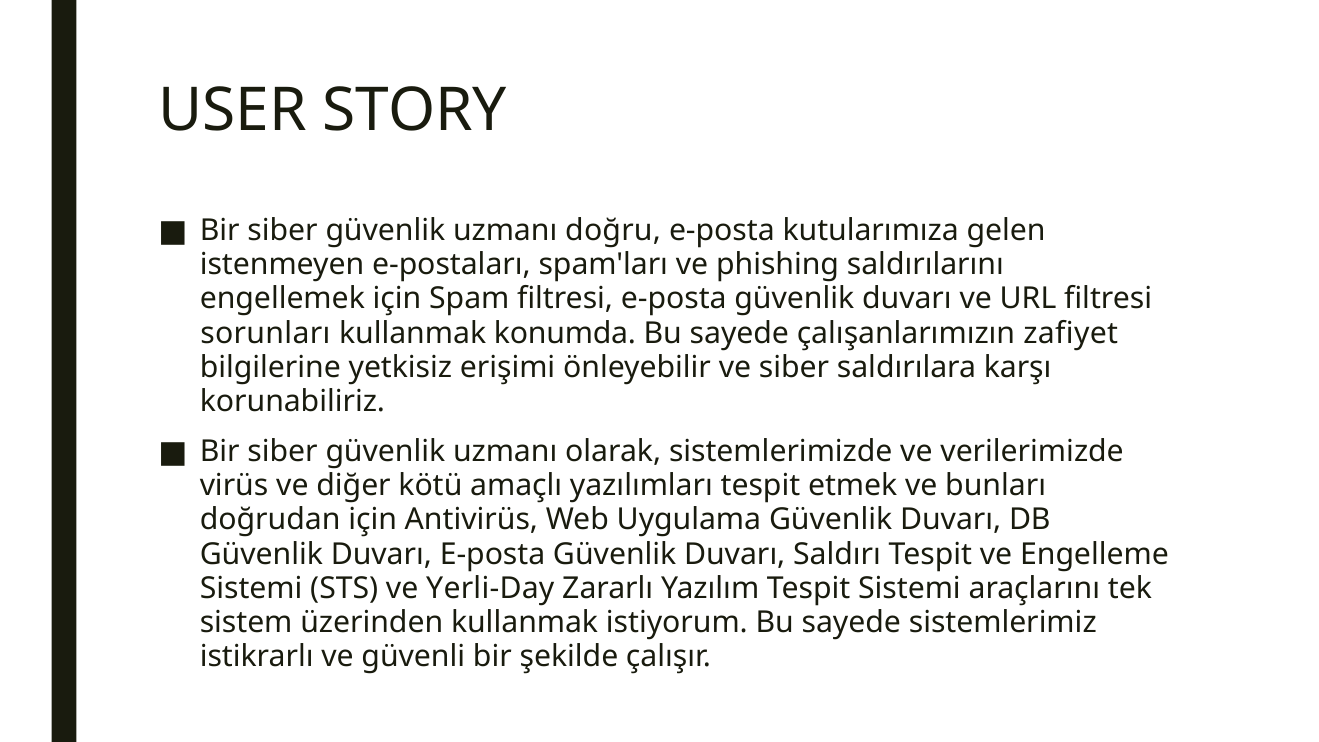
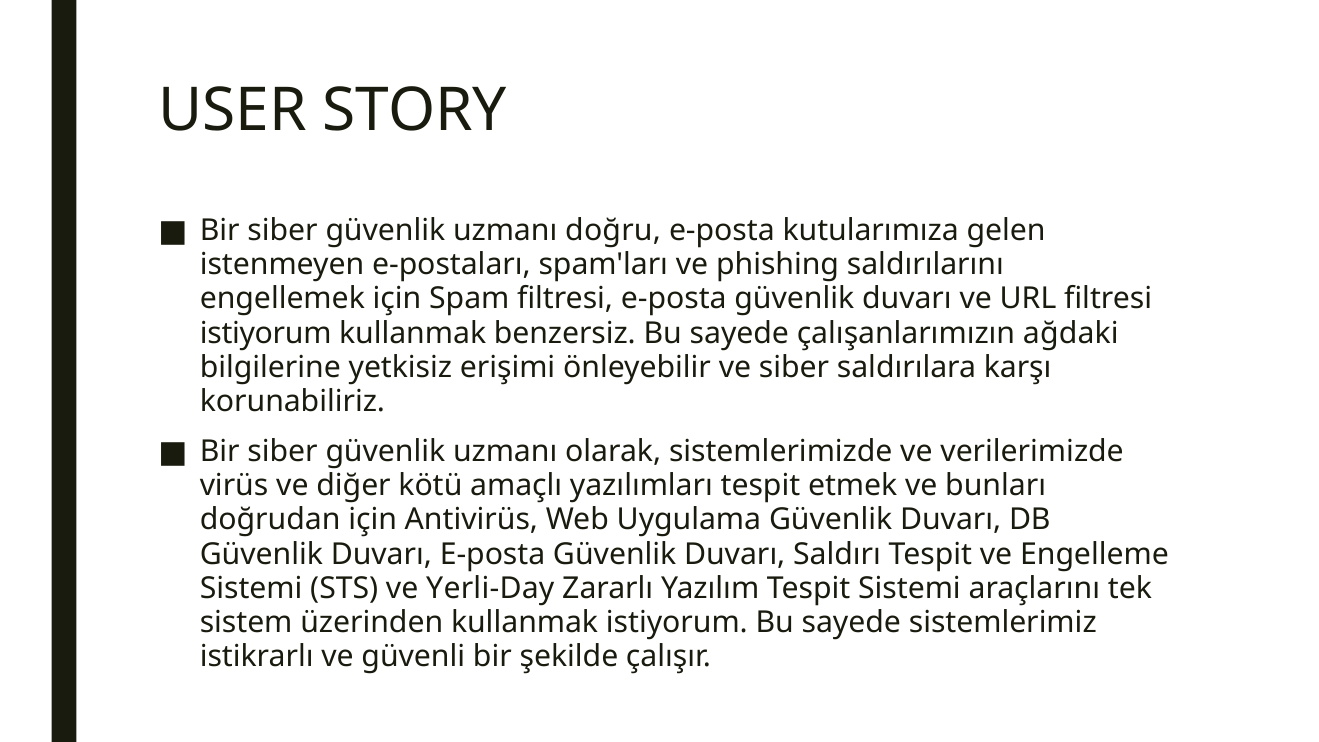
sorunları: sorunları -> istiyorum (266, 333)
konumda: konumda -> benzersiz (565, 333)
zafiyet: zafiyet -> ağdaki (1071, 333)
